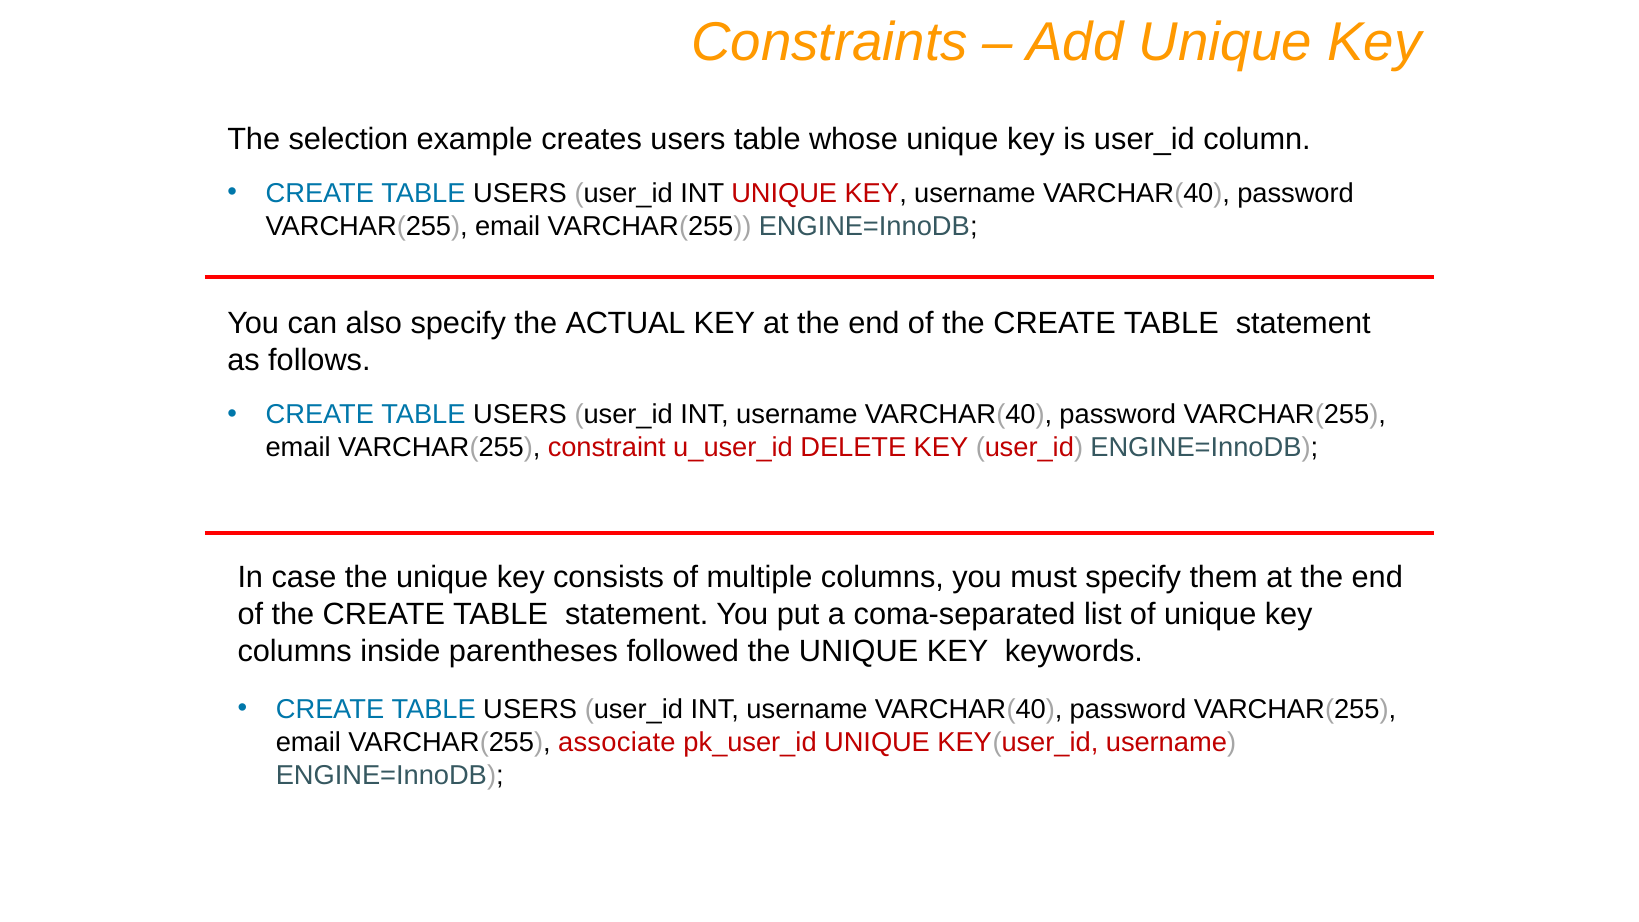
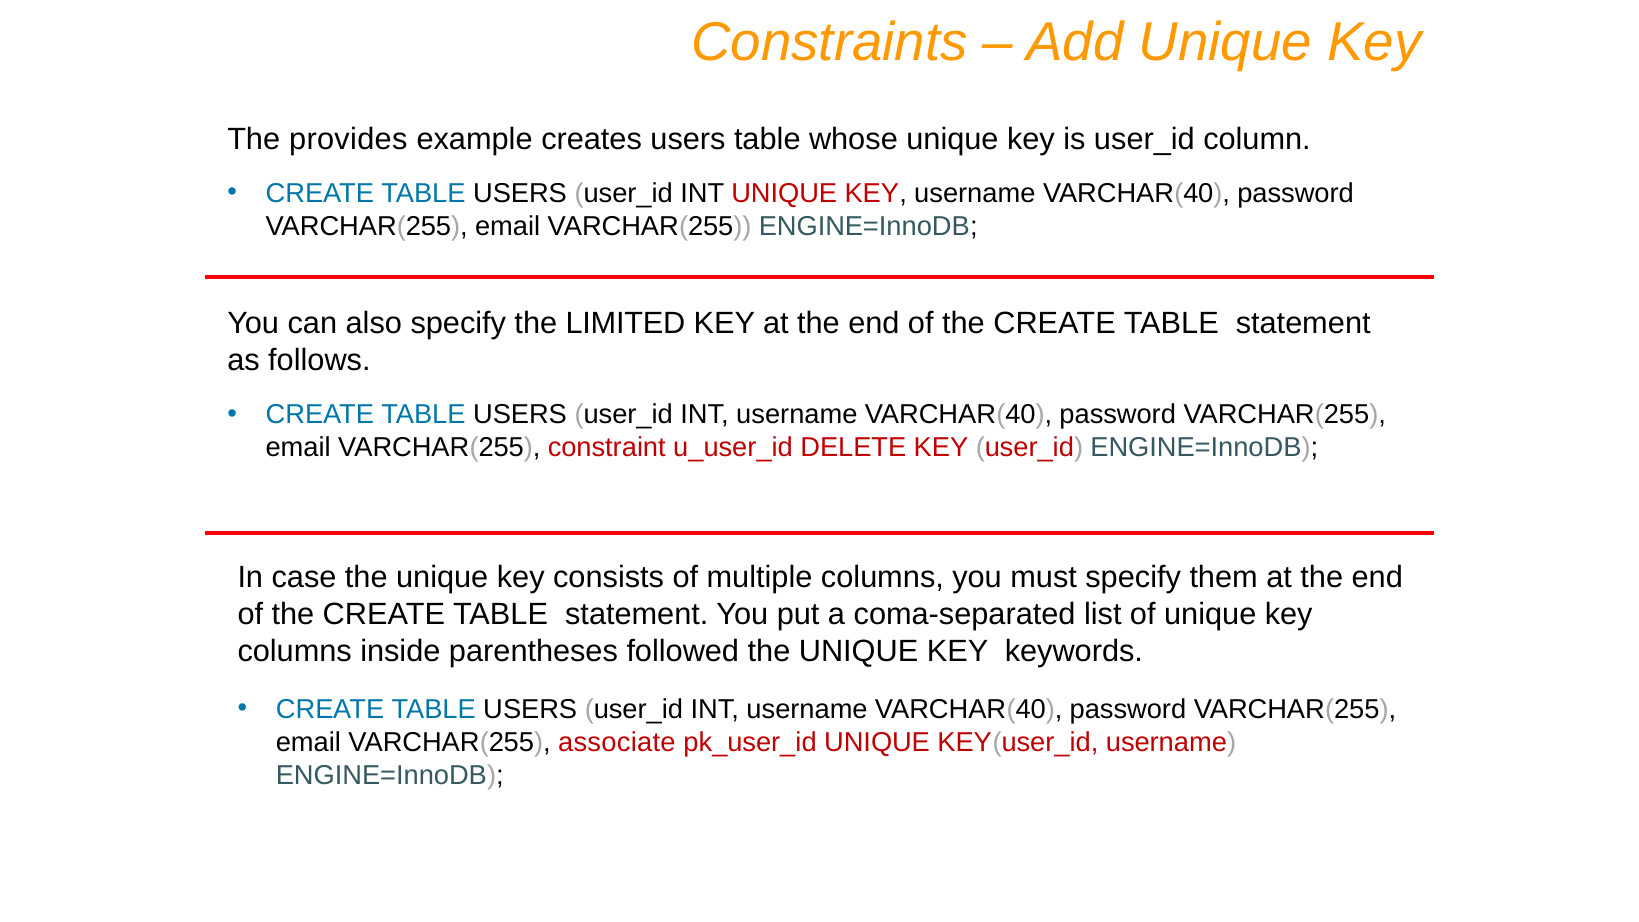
selection: selection -> provides (348, 139)
ACTUAL: ACTUAL -> LIMITED (625, 324)
